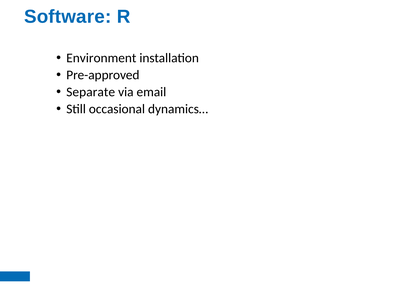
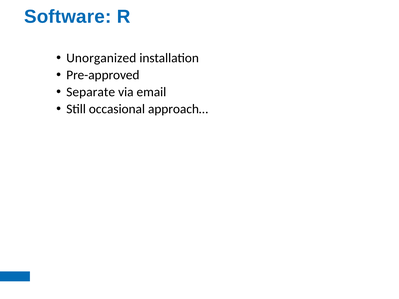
Environment: Environment -> Unorganized (101, 58)
dynamics…: dynamics… -> approach… (178, 109)
